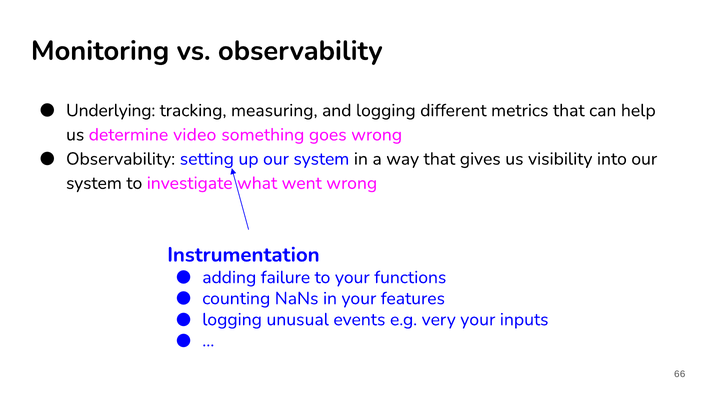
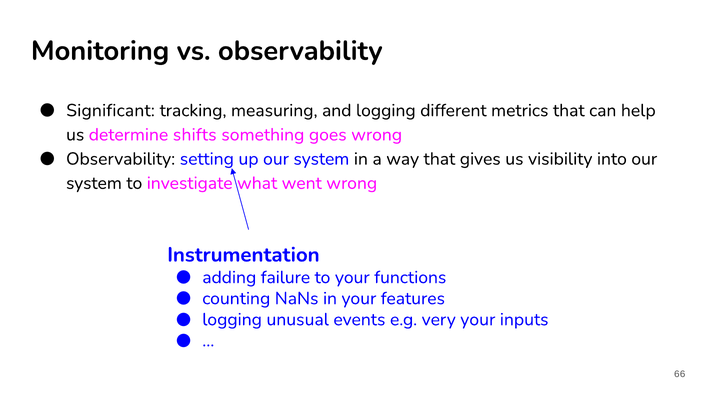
Underlying: Underlying -> Significant (111, 110)
video: video -> shifts (195, 135)
